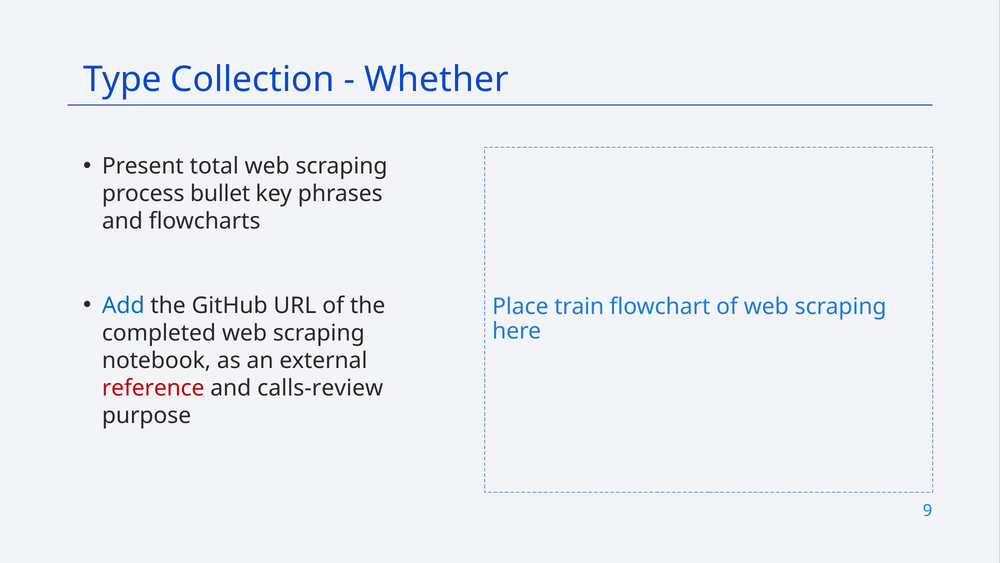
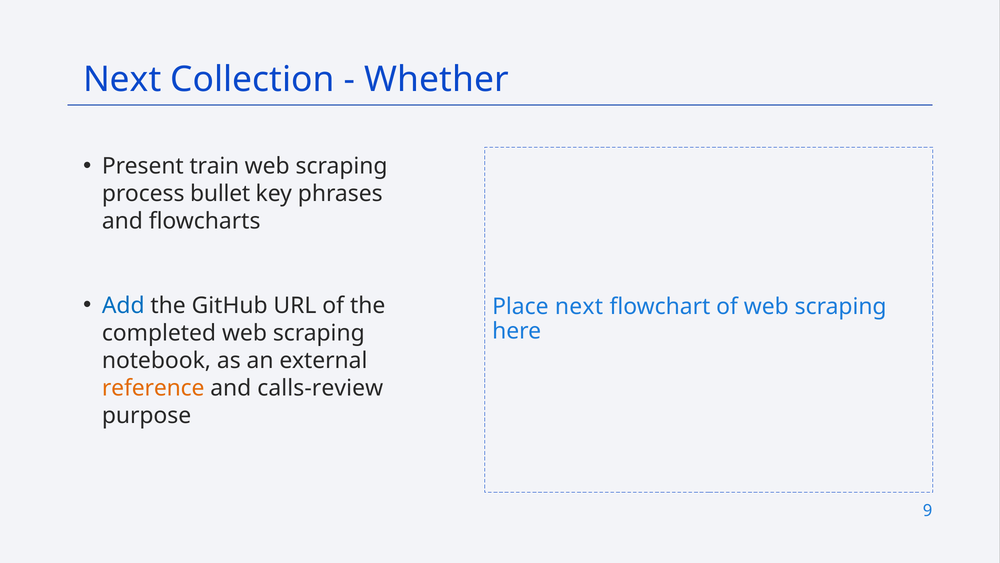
Type: Type -> Next (122, 79)
total: total -> train (214, 166)
Place train: train -> next (579, 306)
reference colour: red -> orange (153, 388)
